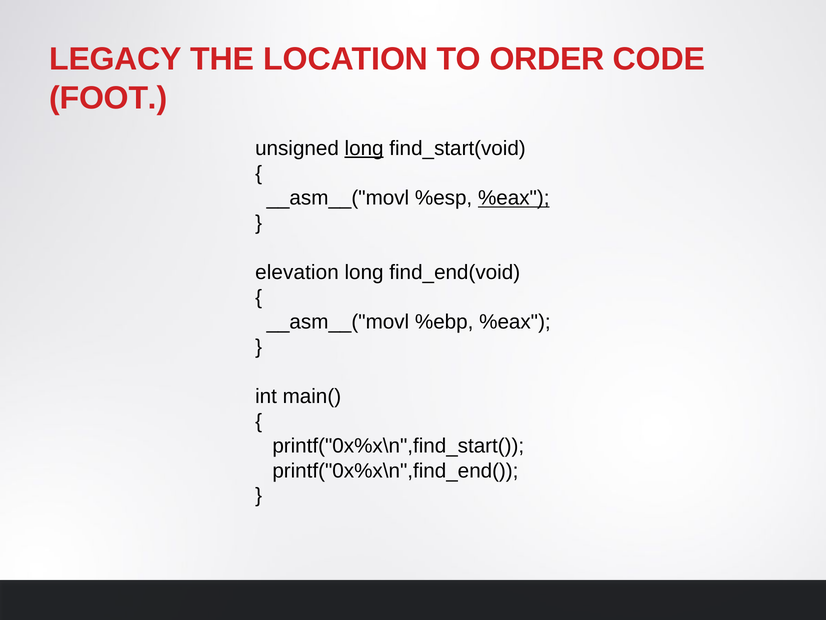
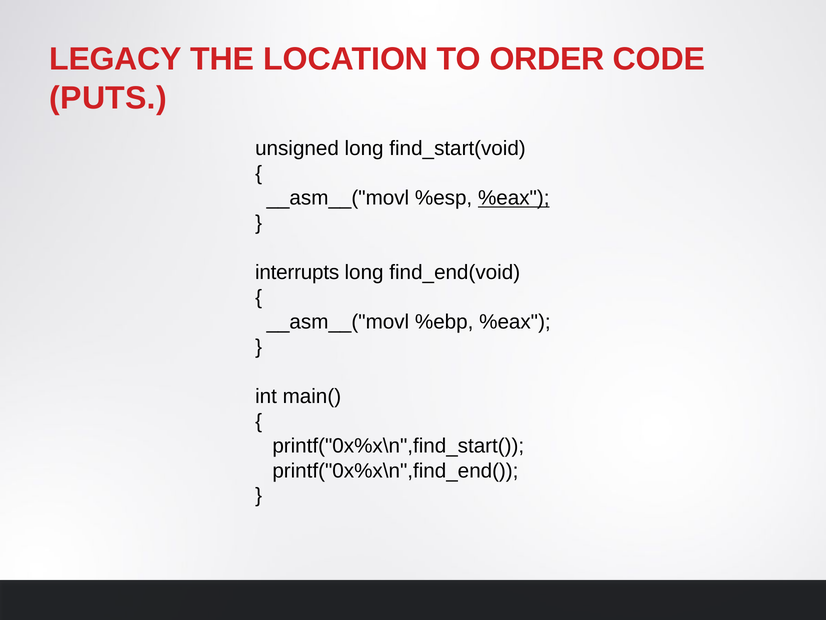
FOOT: FOOT -> PUTS (108, 98)
long underline: present -> none (364, 148)
elevation: elevation -> interrupts (297, 272)
